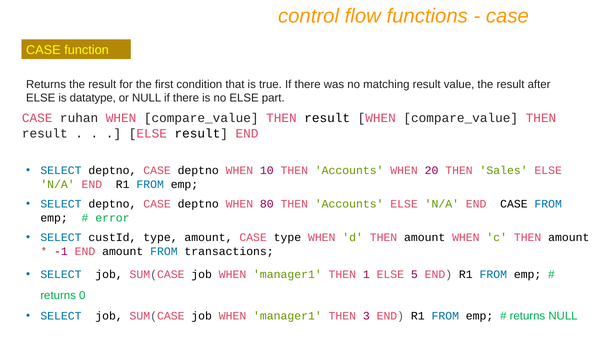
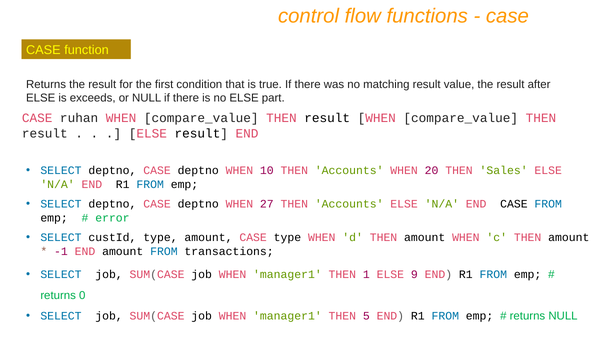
datatype: datatype -> exceeds (93, 98)
80: 80 -> 27 (267, 204)
5: 5 -> 9 (414, 275)
3: 3 -> 5 (366, 316)
